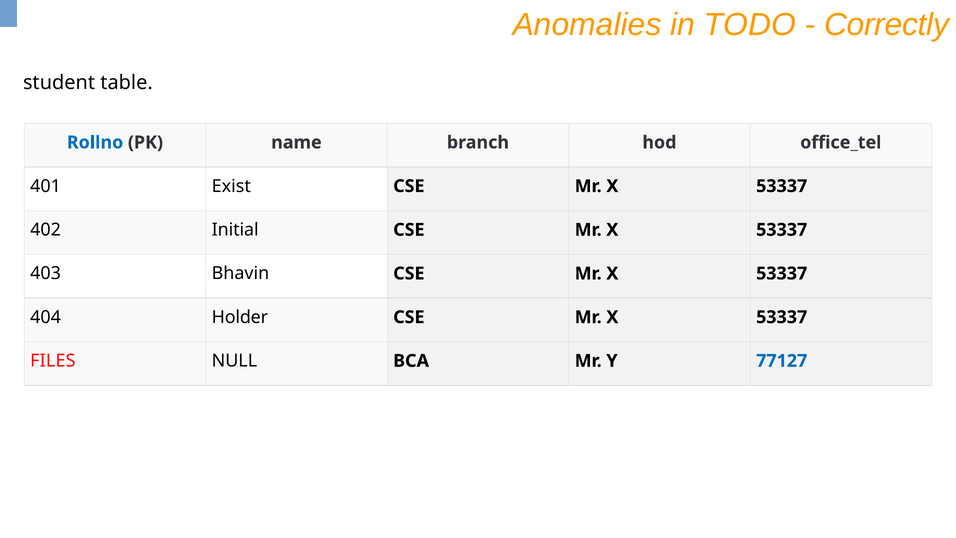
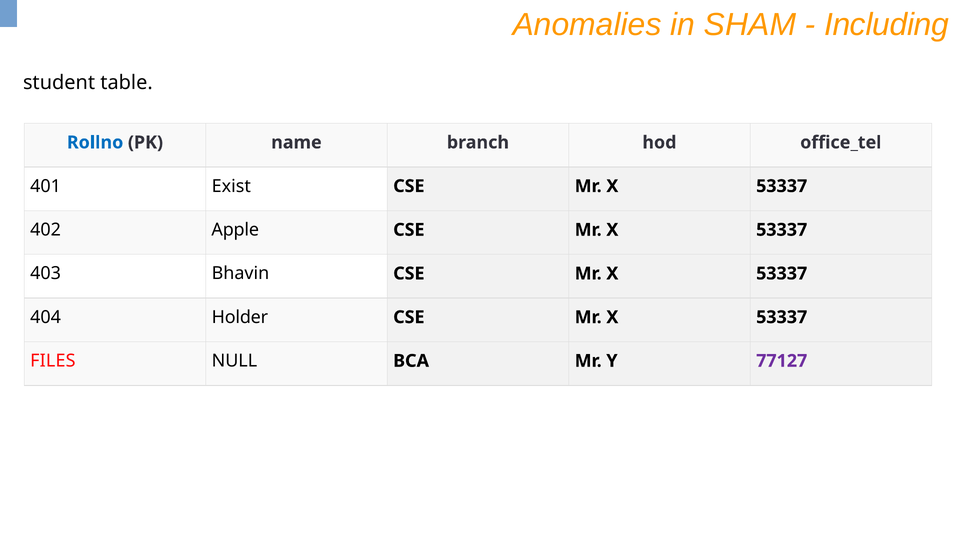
TODO: TODO -> SHAM (750, 25)
Correctly: Correctly -> Including (887, 25)
Initial: Initial -> Apple (235, 230)
77127 colour: blue -> purple (782, 361)
